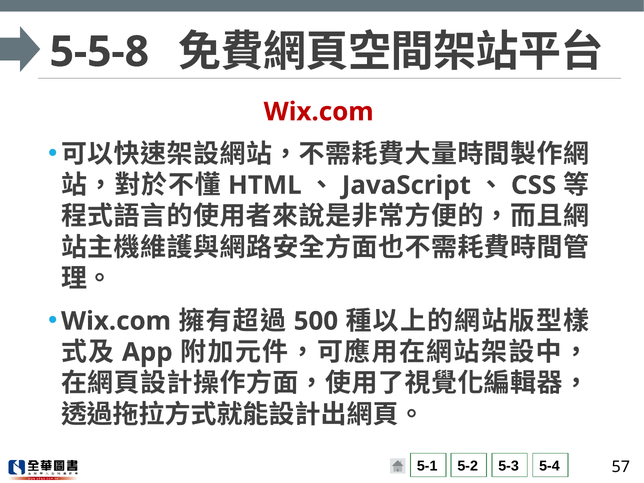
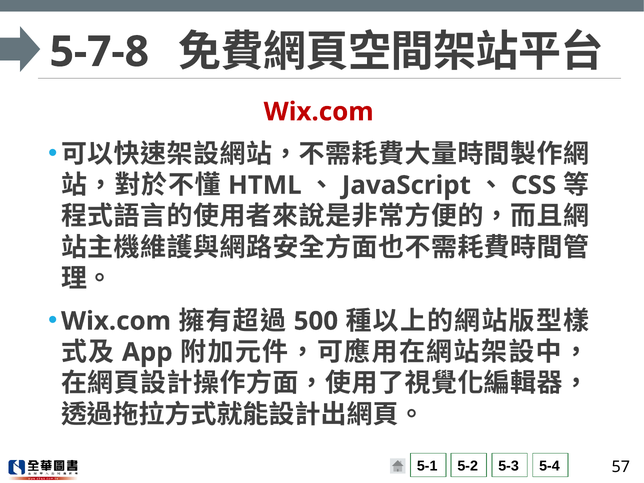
5-5-8: 5-5-8 -> 5-7-8 (99, 52)
